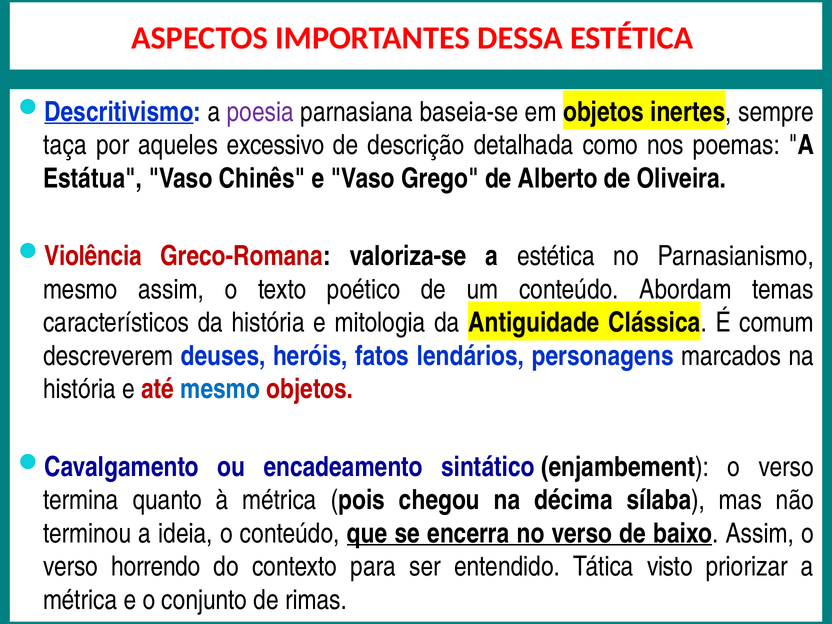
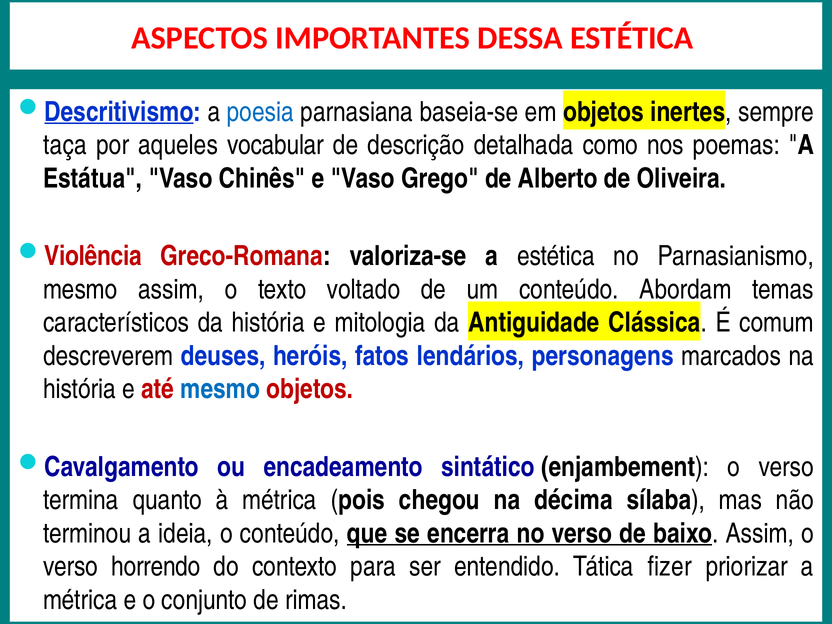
poesia colour: purple -> blue (260, 112)
excessivo: excessivo -> vocabular (276, 145)
poético: poético -> voltado (364, 289)
visto: visto -> fizer (670, 567)
